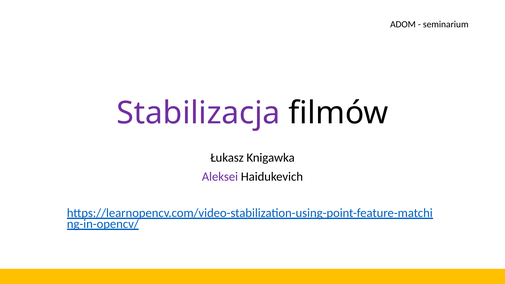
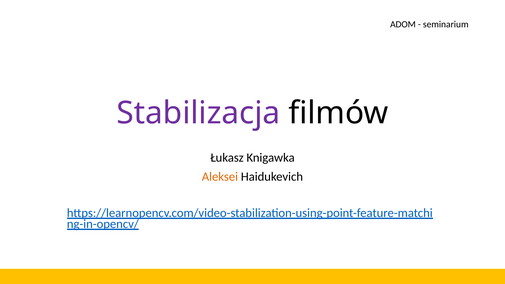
Aleksei colour: purple -> orange (220, 177)
